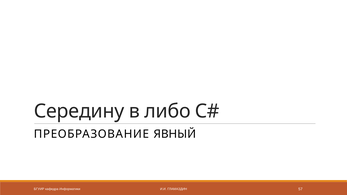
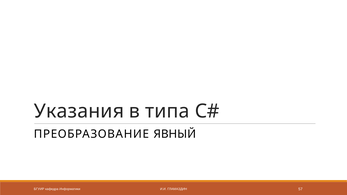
Середину: Середину -> Указания (79, 111)
либо: либо -> типа (167, 111)
